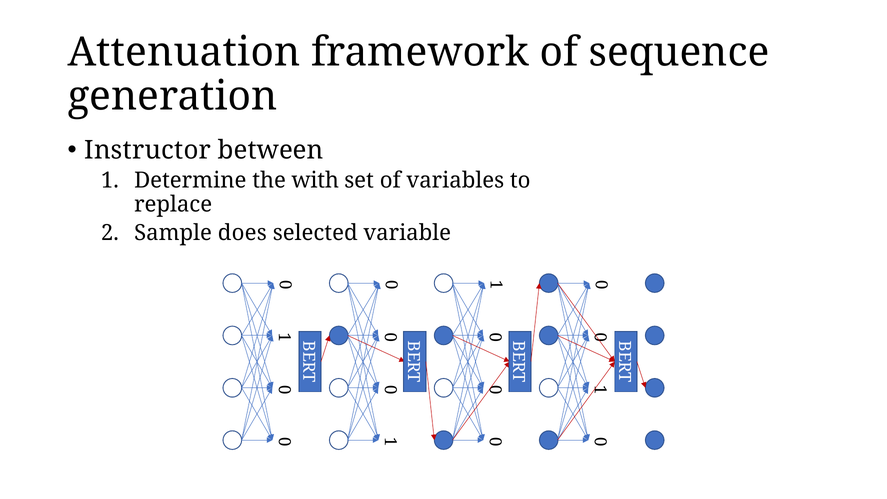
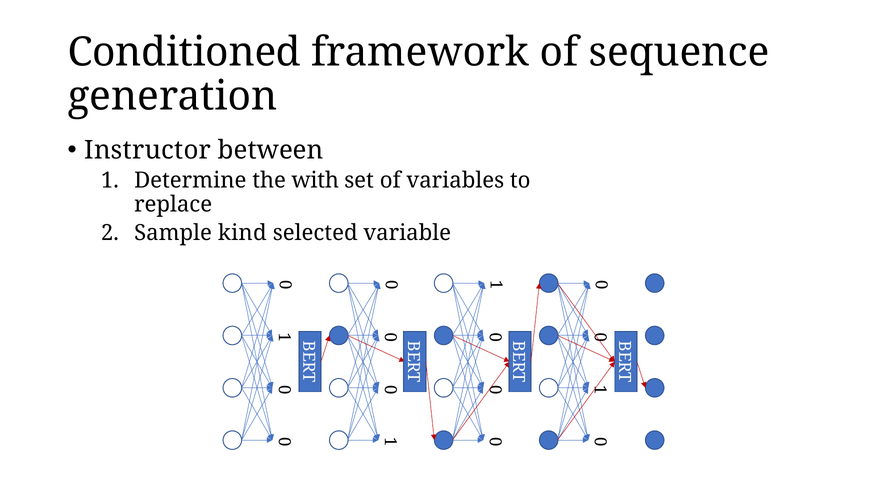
Attenuation: Attenuation -> Conditioned (184, 53)
does: does -> kind (242, 233)
